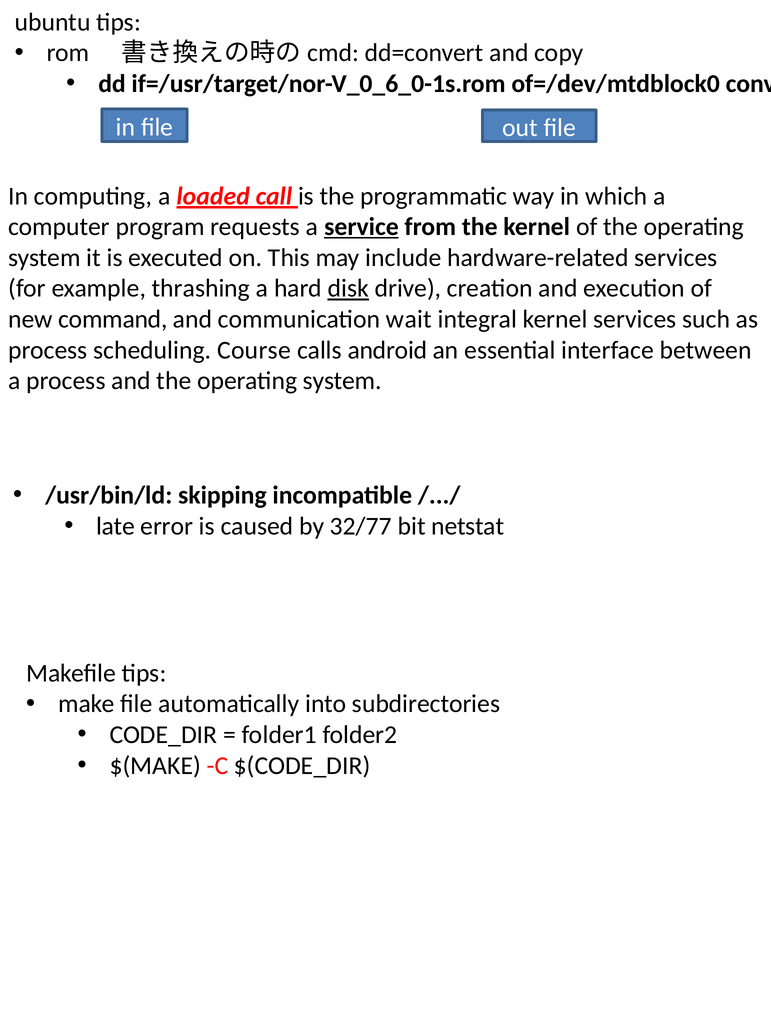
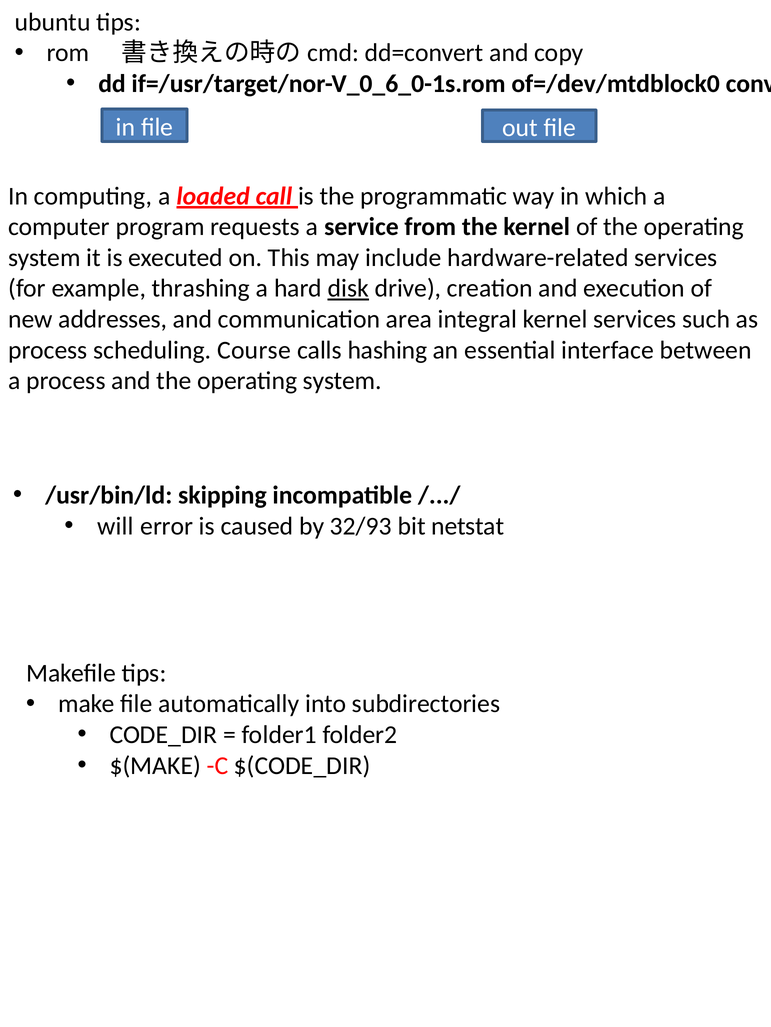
service underline: present -> none (361, 227)
command: command -> addresses (113, 320)
wait: wait -> area (409, 320)
android: android -> hashing (387, 350)
late: late -> will (115, 527)
32/77: 32/77 -> 32/93 (361, 527)
